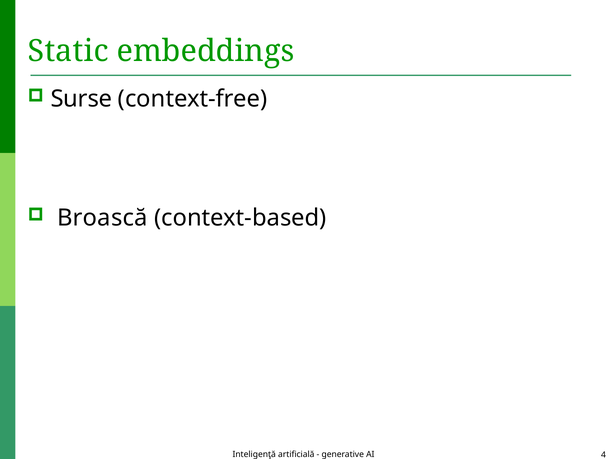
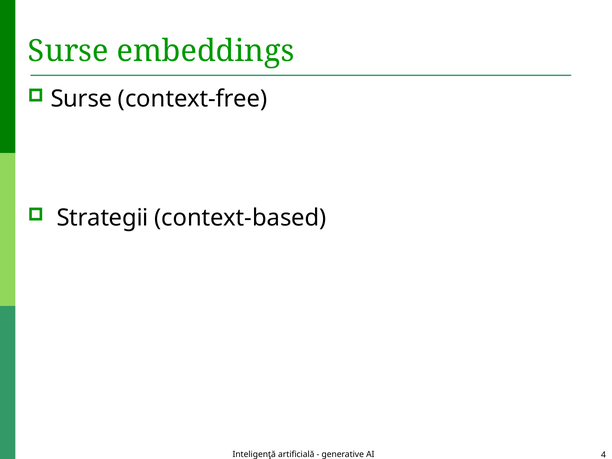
Static: Static -> Surse (68, 51)
Broască: Broască -> Strategii (103, 218)
